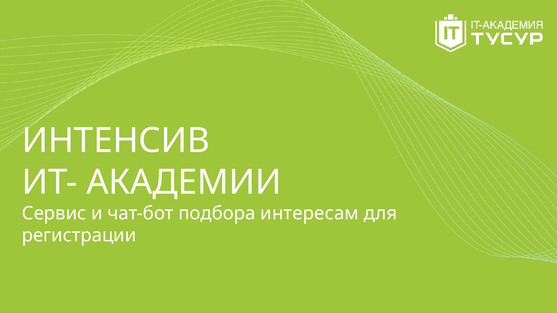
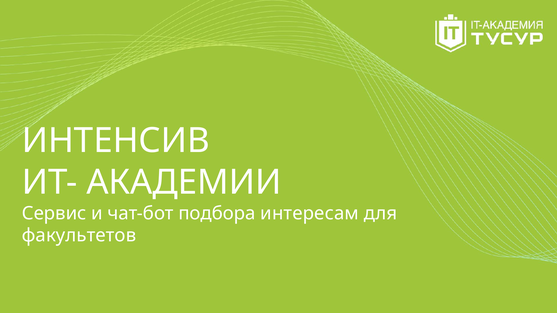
регистрации: регистрации -> факультетов (79, 236)
